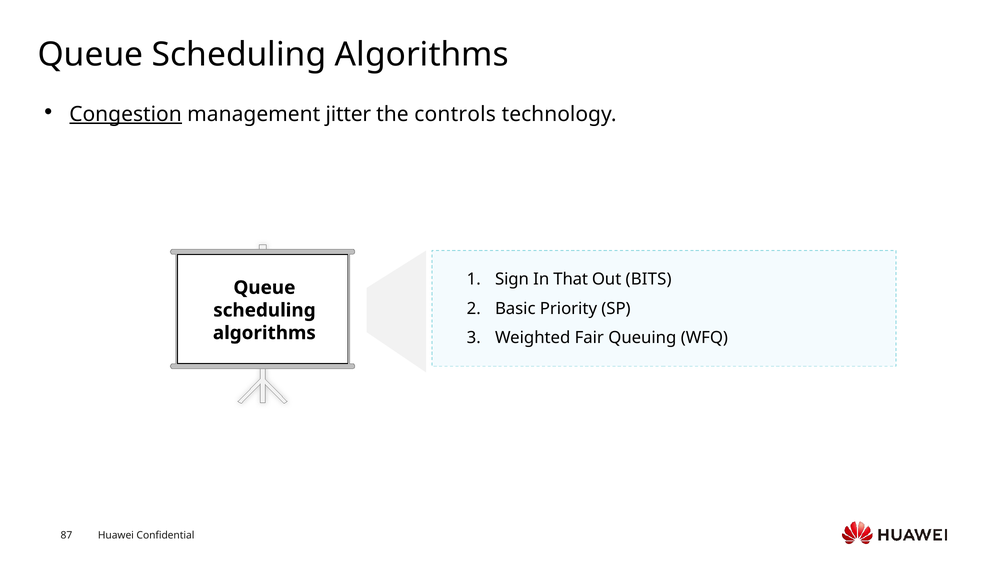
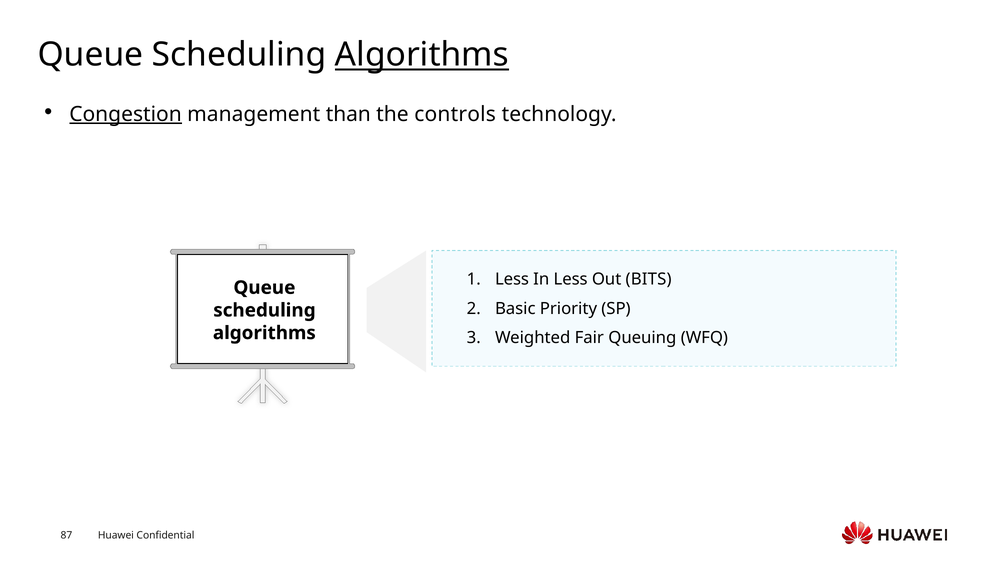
Algorithms underline: none -> present (422, 55)
jitter: jitter -> than (348, 114)
Sign: Sign -> Less (512, 279)
In That: That -> Less (571, 279)
